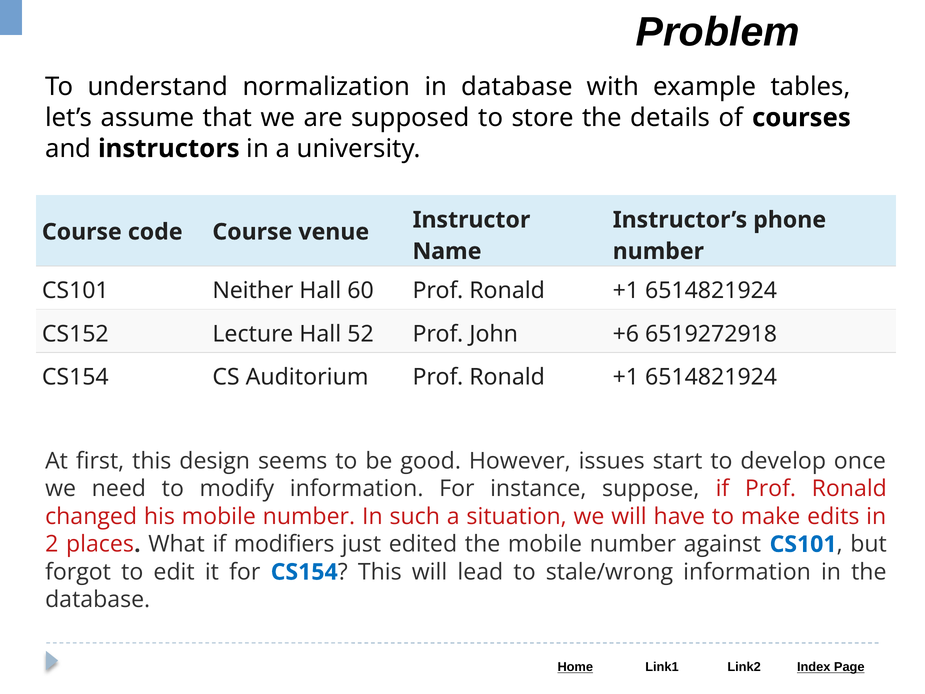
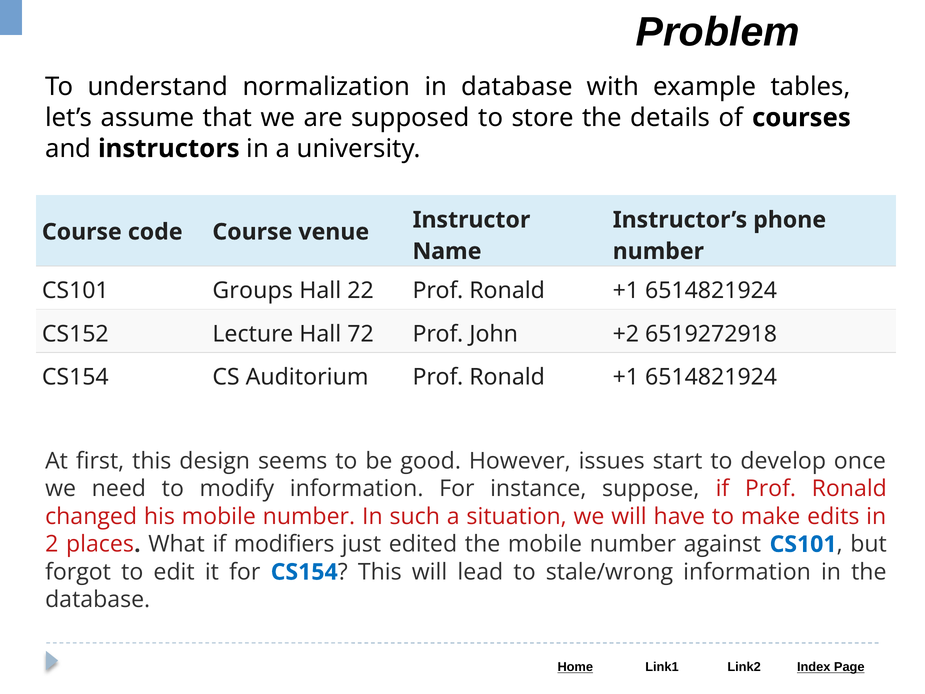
Neither: Neither -> Groups (253, 291)
60: 60 -> 22 (361, 291)
52: 52 -> 72 (361, 334)
+6: +6 -> +2 (626, 334)
